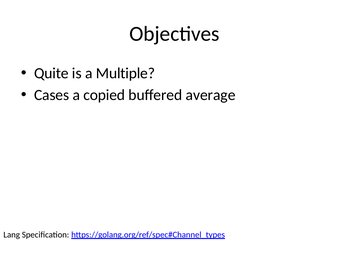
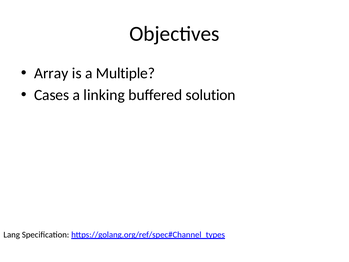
Quite: Quite -> Array (51, 73)
copied: copied -> linking (104, 95)
average: average -> solution (211, 95)
